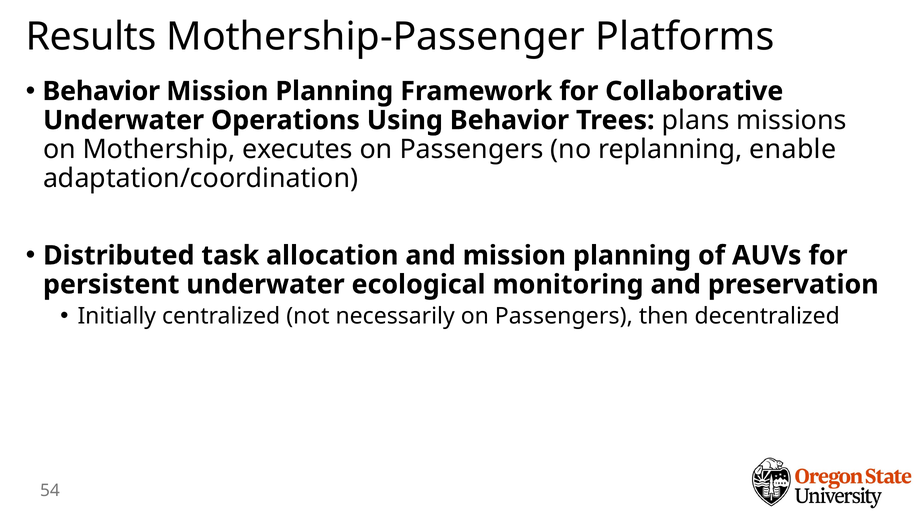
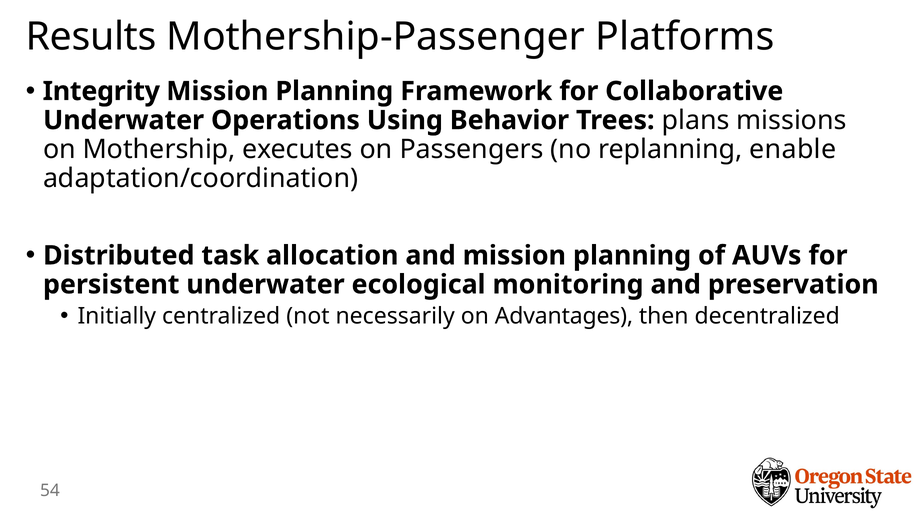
Behavior: Behavior -> Integrity (101, 91)
necessarily on Passengers: Passengers -> Advantages (564, 316)
